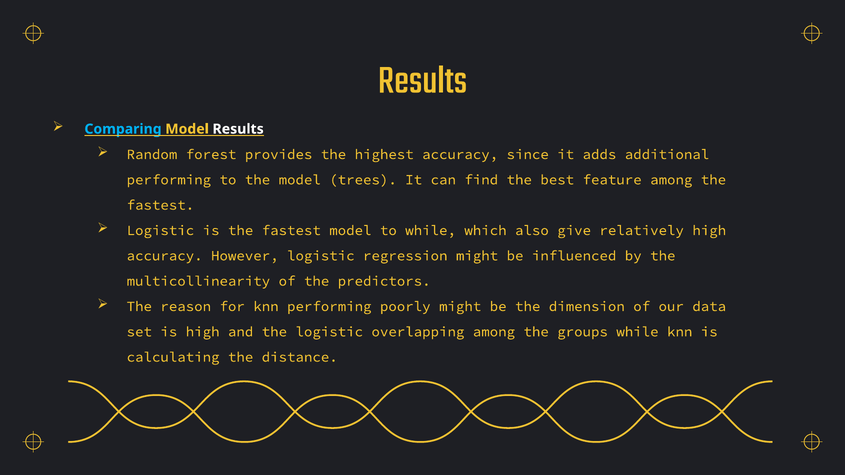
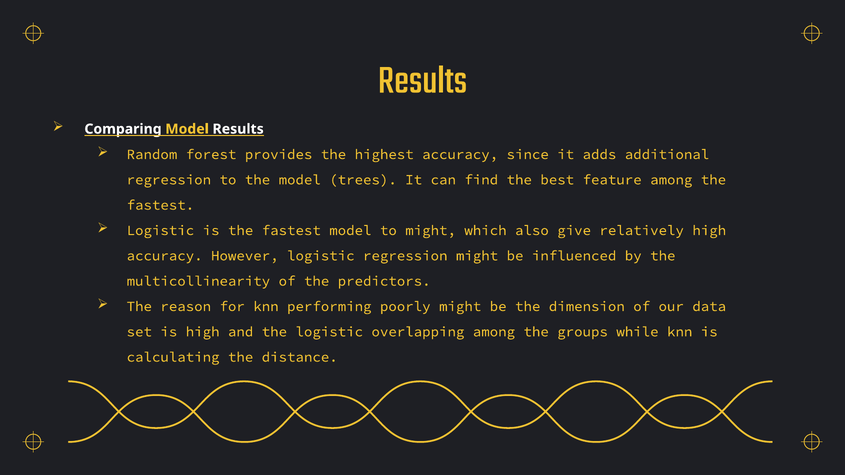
Comparing colour: light blue -> white (123, 129)
performing: performing -> regression (169, 180)
to while: while -> might (431, 231)
